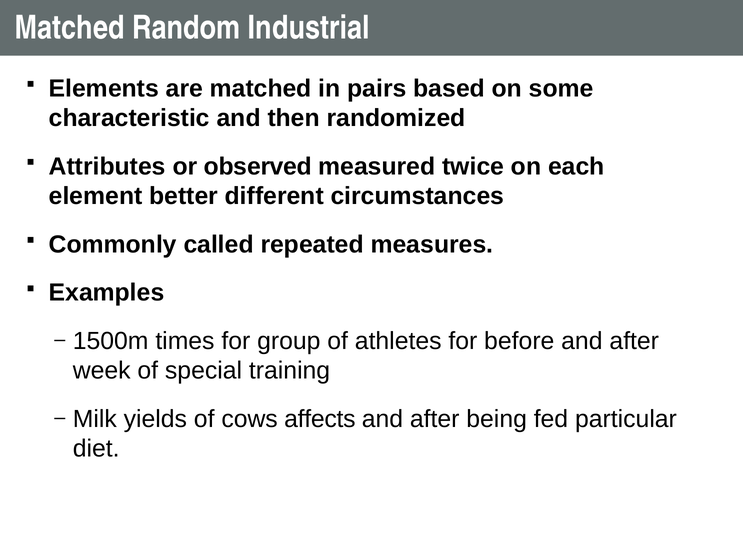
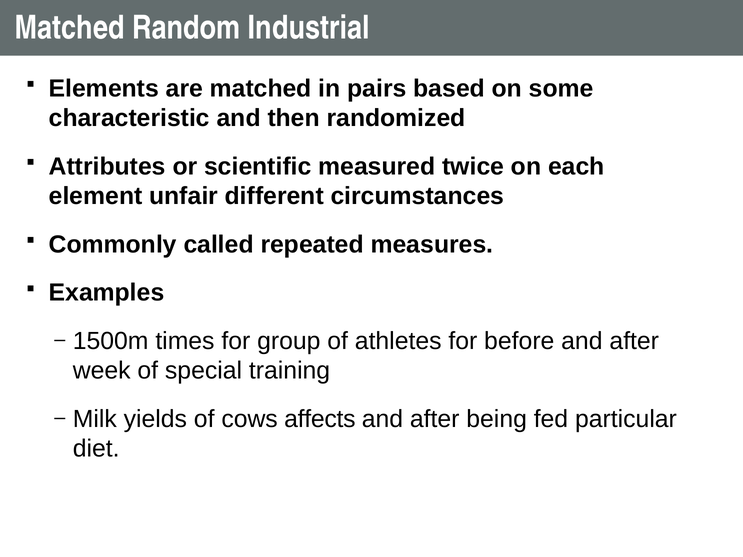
observed: observed -> scientific (258, 166)
better: better -> unfair (184, 196)
